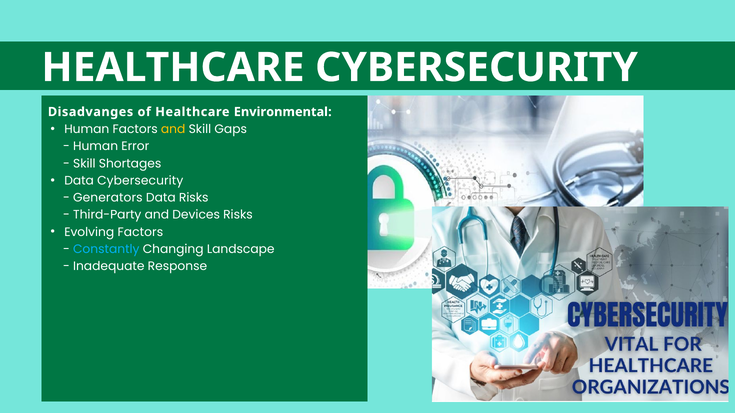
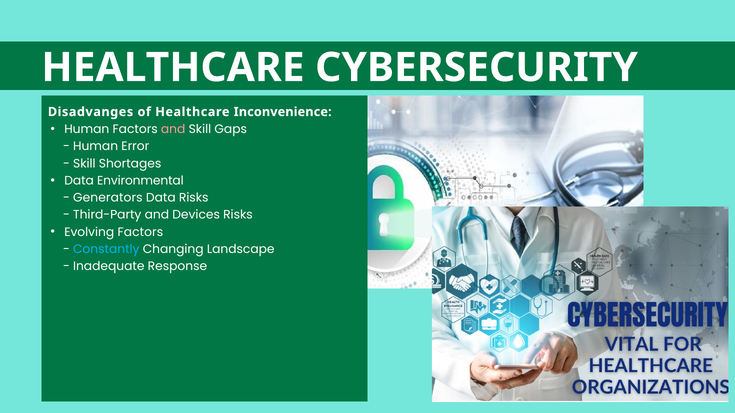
Environmental: Environmental -> Inconvenience (283, 112)
and colour: yellow -> pink (173, 129)
Data Cybersecurity: Cybersecurity -> Environmental (140, 181)
